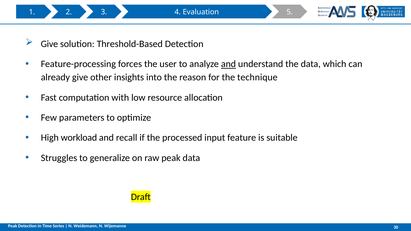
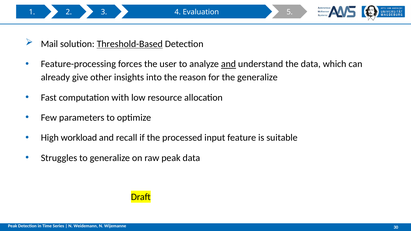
Give: Give -> Mail (49, 44)
Threshold-Based underline: none -> present (130, 44)
the technique: technique -> generalize (257, 77)
